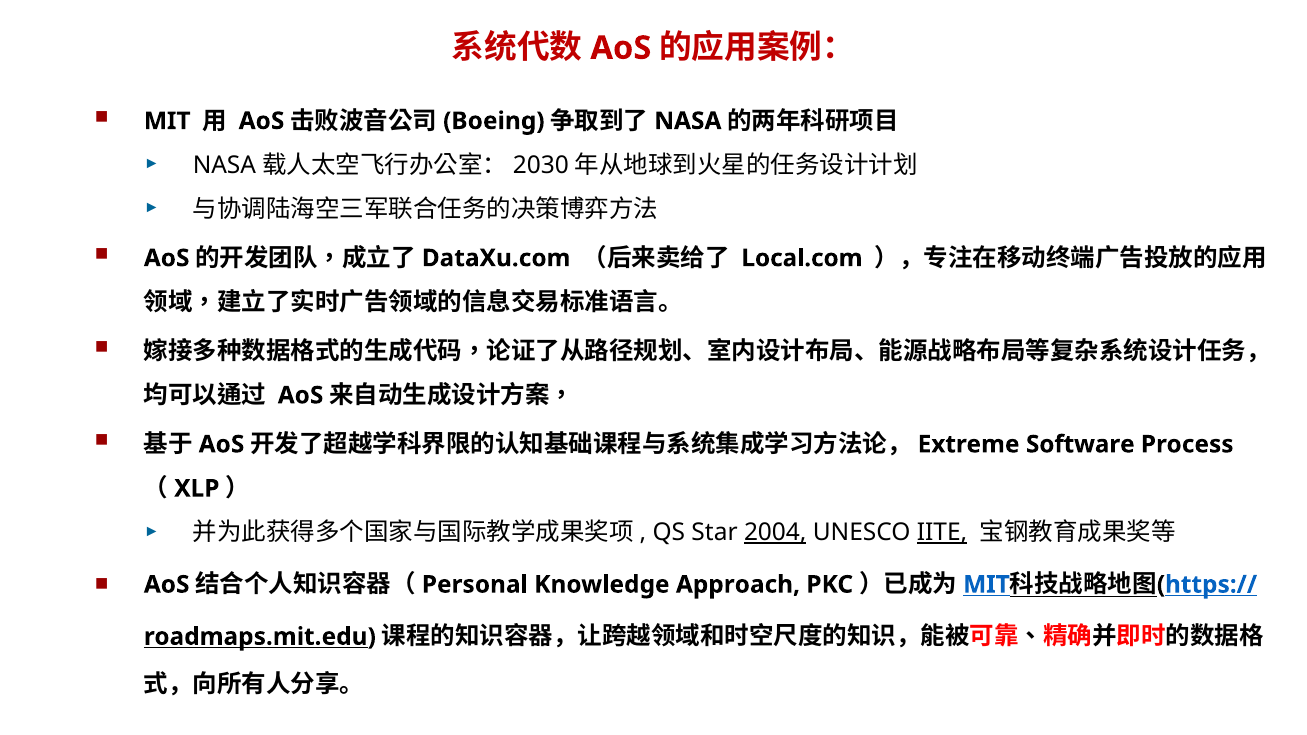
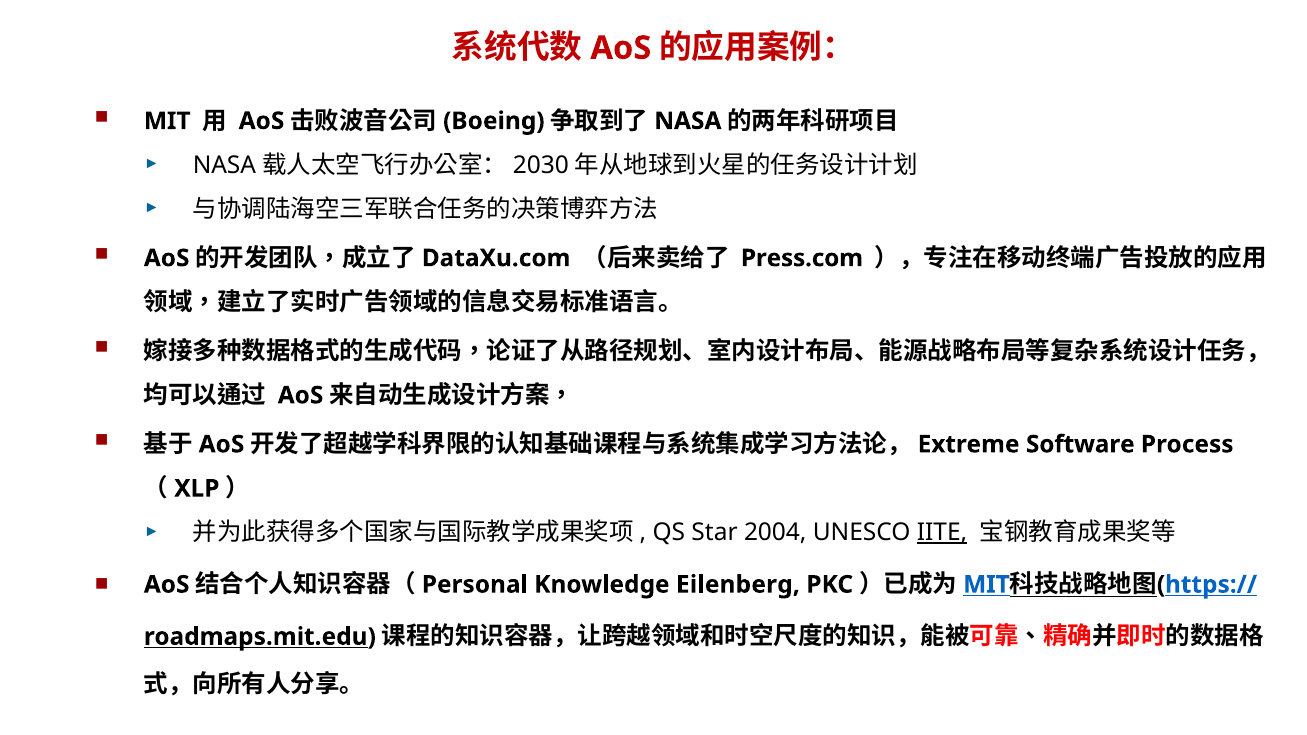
Local.com: Local.com -> Press.com (802, 258)
2004 underline: present -> none (775, 532)
Approach: Approach -> Eilenberg (738, 584)
